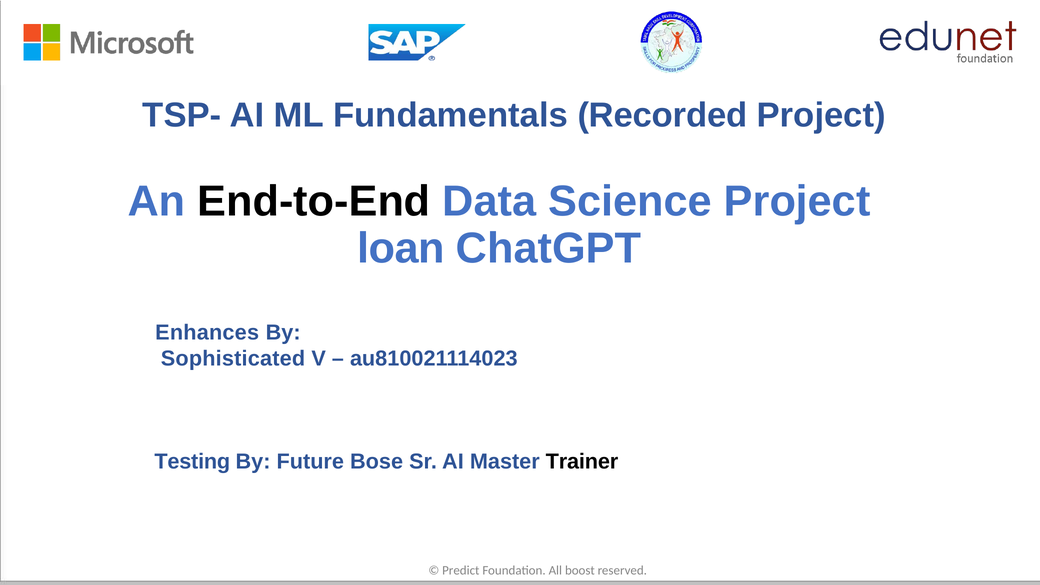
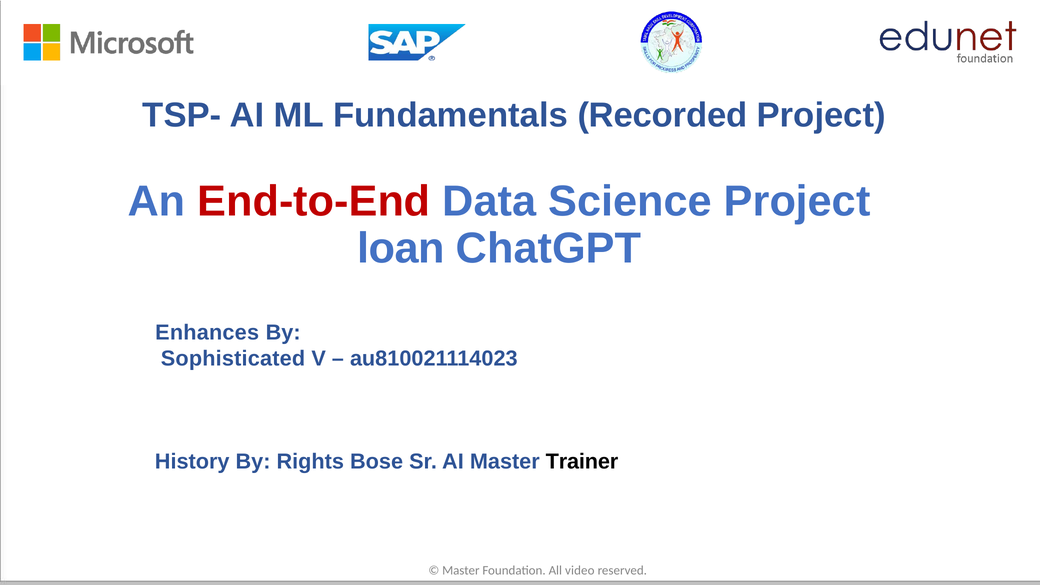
End-to-End colour: black -> red (314, 201)
Testing: Testing -> History (192, 462)
Future: Future -> Rights (310, 462)
Predict: Predict -> Master (461, 570)
boost: boost -> video (580, 570)
